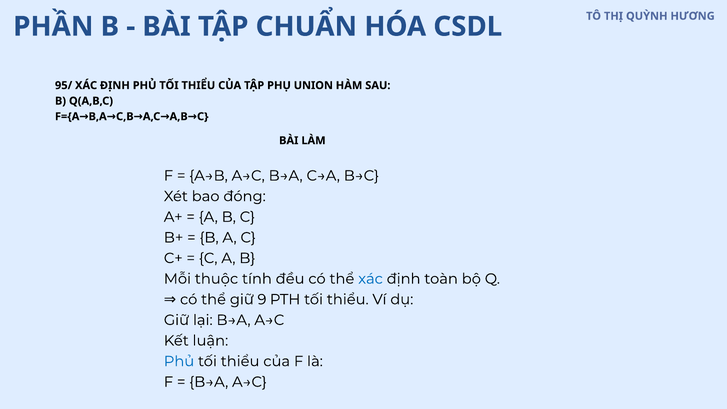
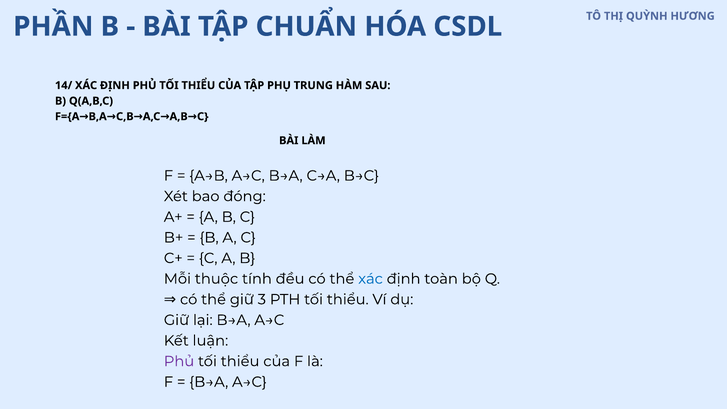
95/: 95/ -> 14/ (64, 85)
UNION: UNION -> TRUNG (313, 85)
9: 9 -> 3 (262, 299)
Phủ colour: blue -> purple (179, 361)
